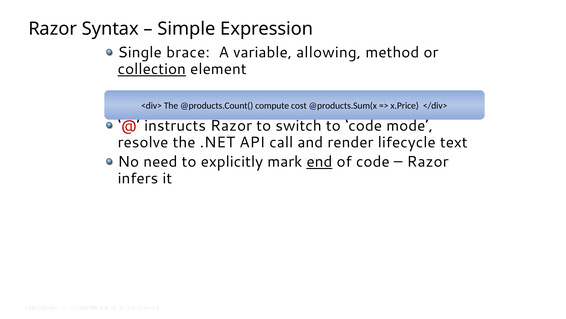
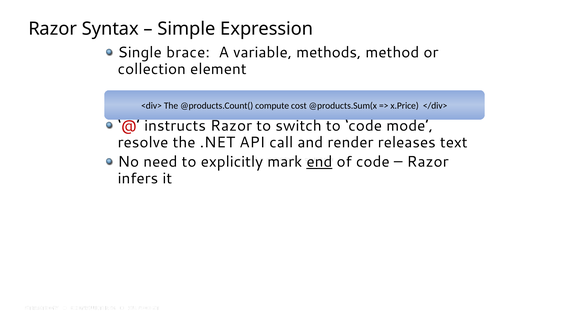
allowing: allowing -> methods (329, 52)
collection underline: present -> none (152, 69)
lifecycle: lifecycle -> releases (407, 142)
